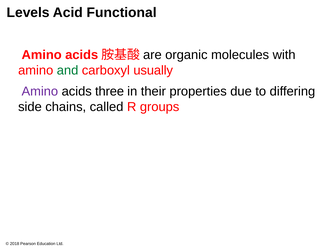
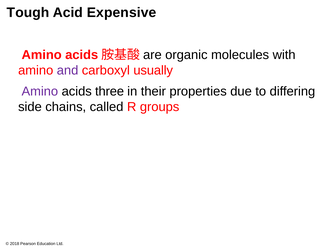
Levels: Levels -> Tough (28, 13)
Functional: Functional -> Expensive (122, 13)
and colour: green -> purple (68, 70)
